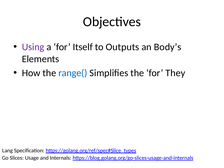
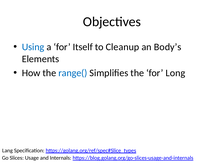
Using colour: purple -> blue (33, 47)
Outputs: Outputs -> Cleanup (122, 47)
They: They -> Long (175, 73)
